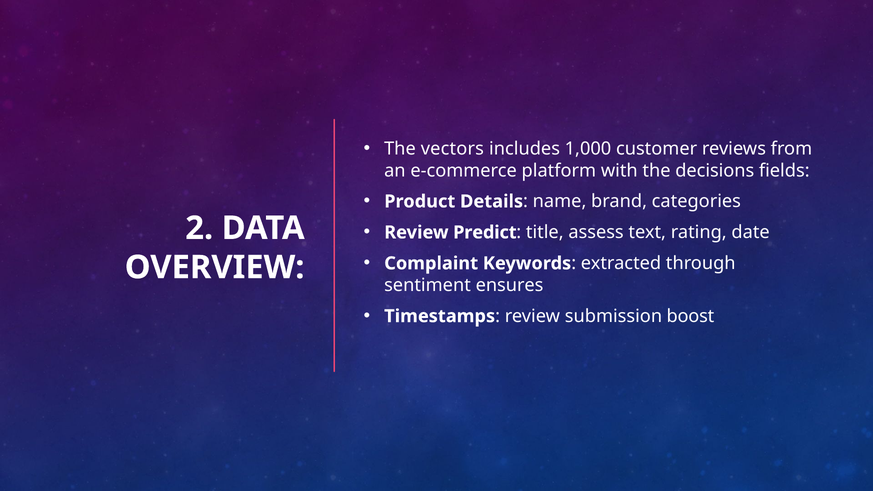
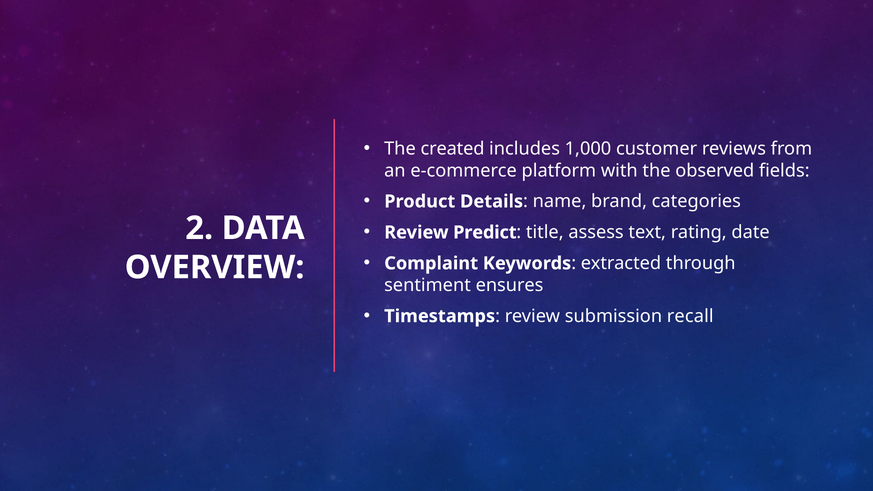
vectors: vectors -> created (453, 149)
decisions: decisions -> observed (715, 171)
boost: boost -> recall (690, 316)
